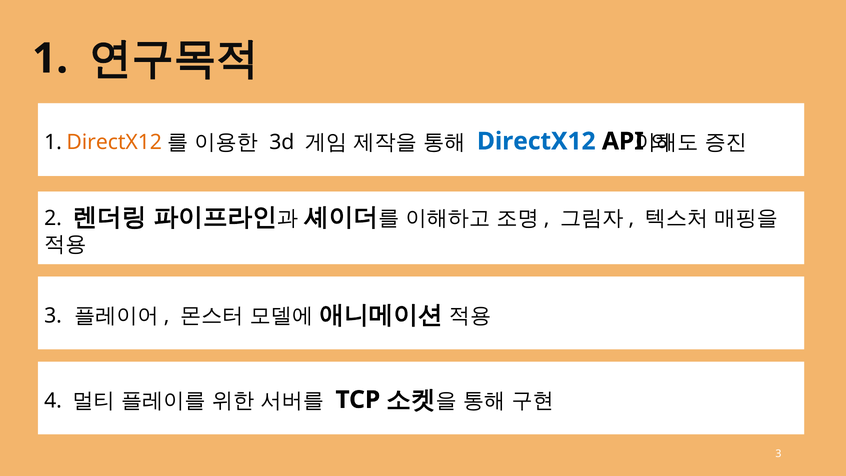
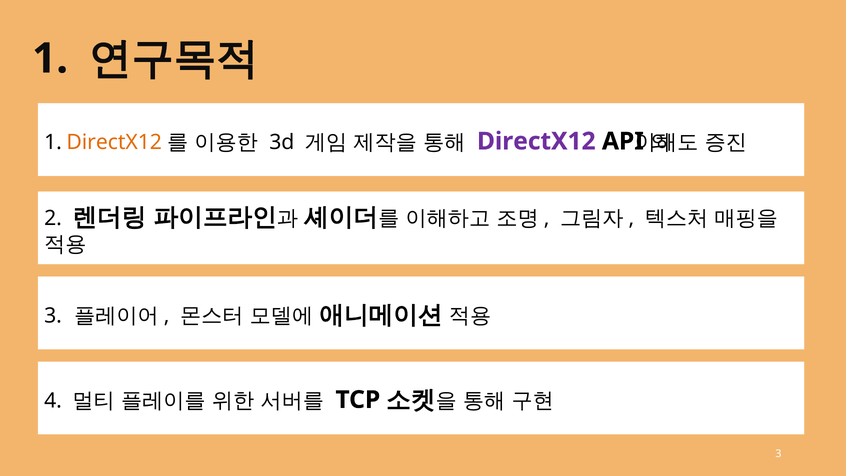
DirectX12 colour: blue -> purple (536, 141)
